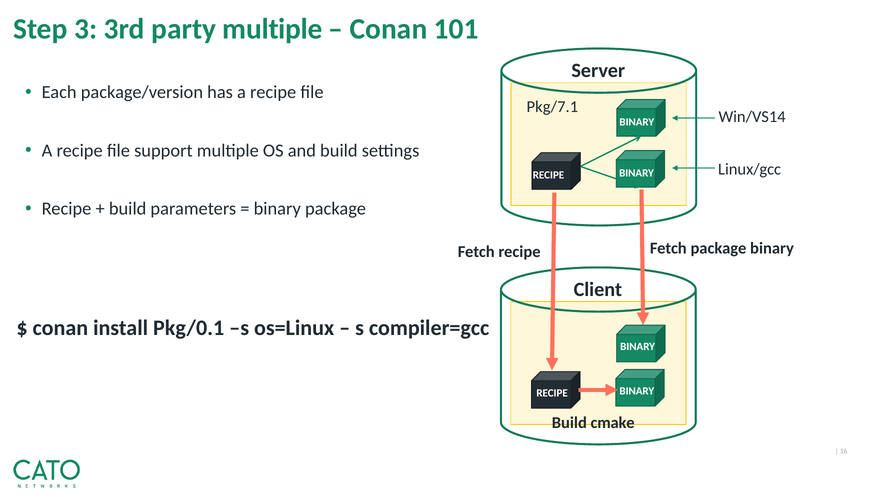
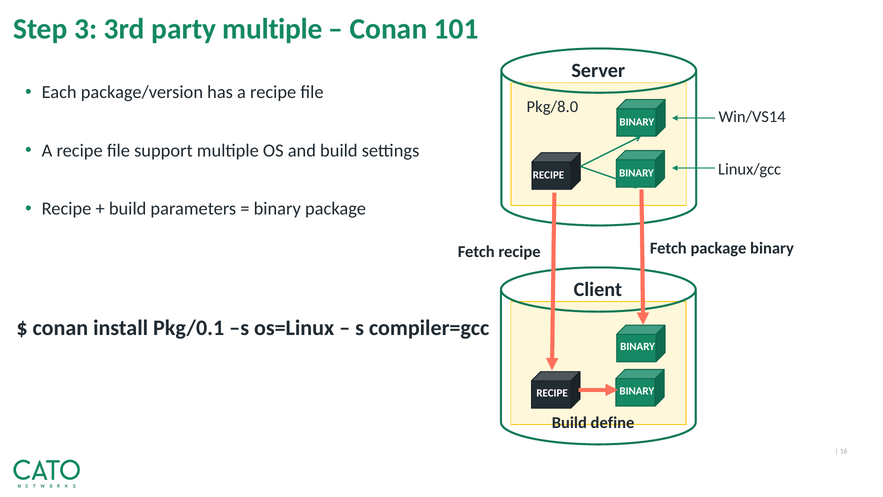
Pkg/7.1: Pkg/7.1 -> Pkg/8.0 (552, 107)
cmake: cmake -> define (613, 422)
